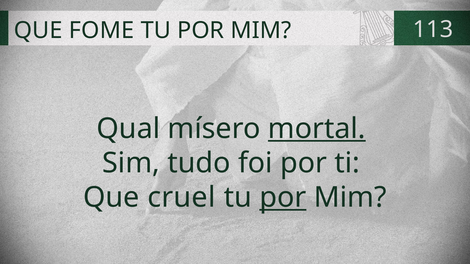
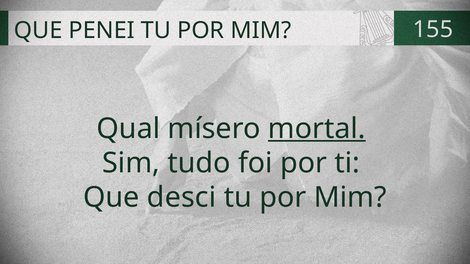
FOME: FOME -> PENEI (102, 30)
113: 113 -> 155 (433, 29)
cruel: cruel -> desci (182, 198)
por underline: present -> none (283, 198)
